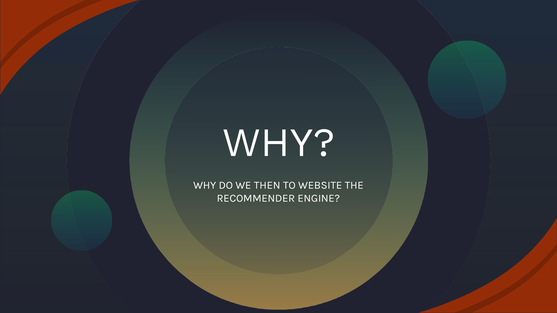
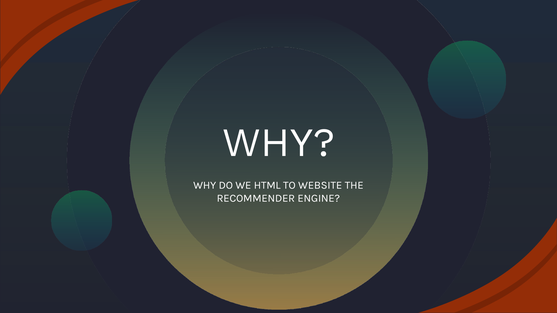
THEN: THEN -> HTML (267, 185)
